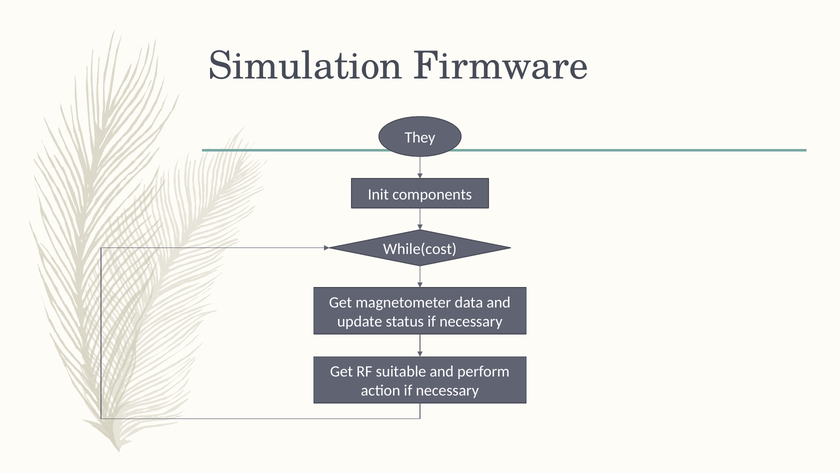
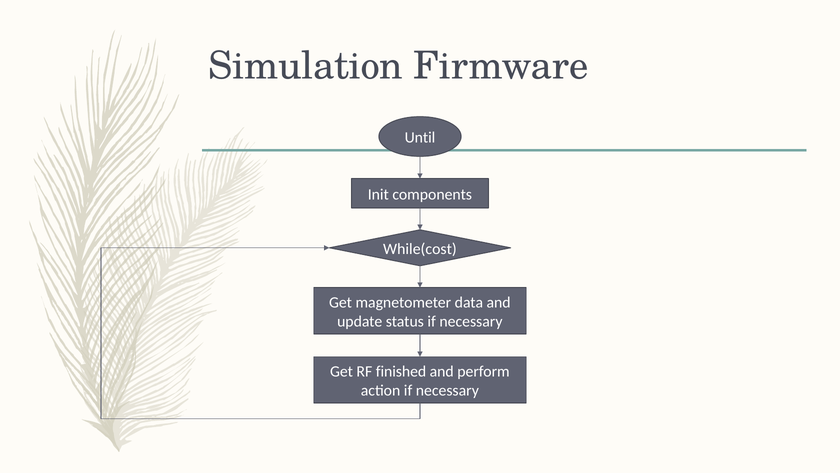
They: They -> Until (420, 137)
suitable: suitable -> finished (401, 371)
